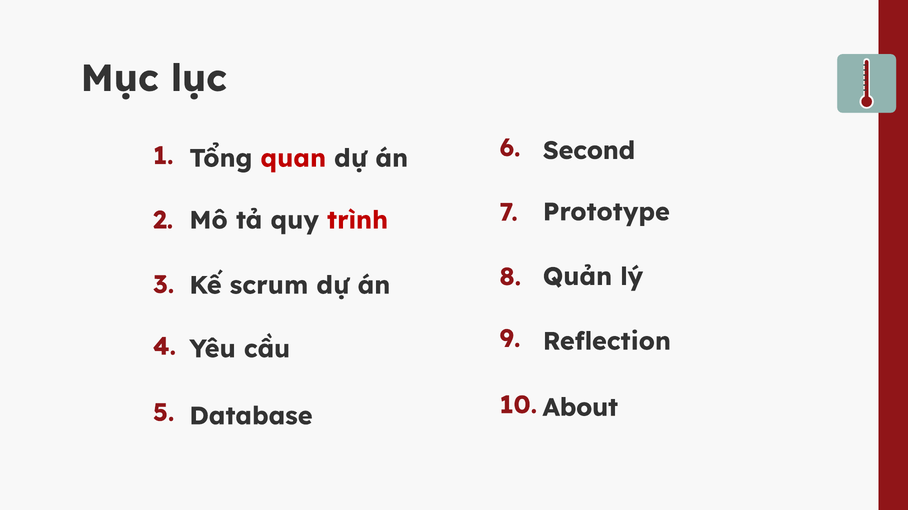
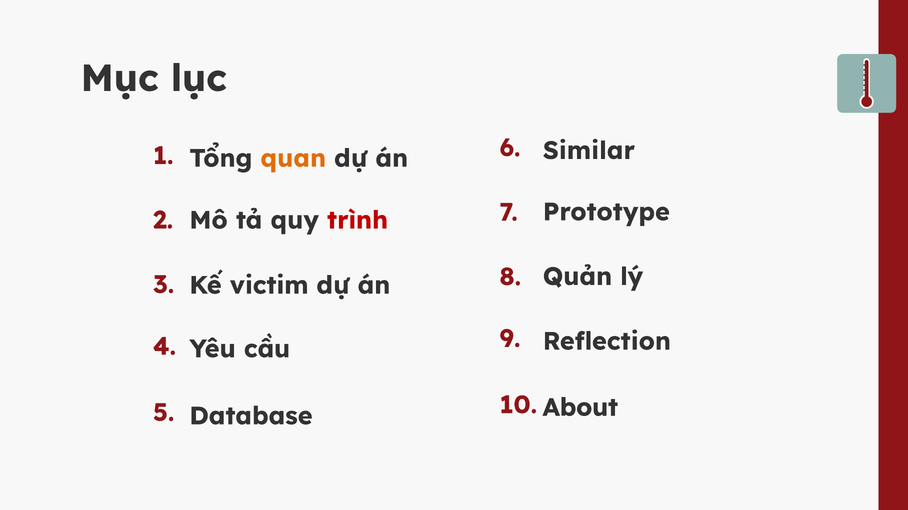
Second: Second -> Similar (589, 151)
quan colour: red -> orange (293, 159)
scrum: scrum -> victim (269, 286)
